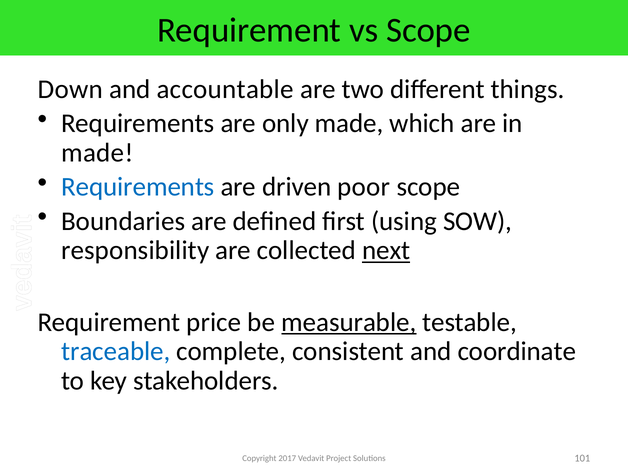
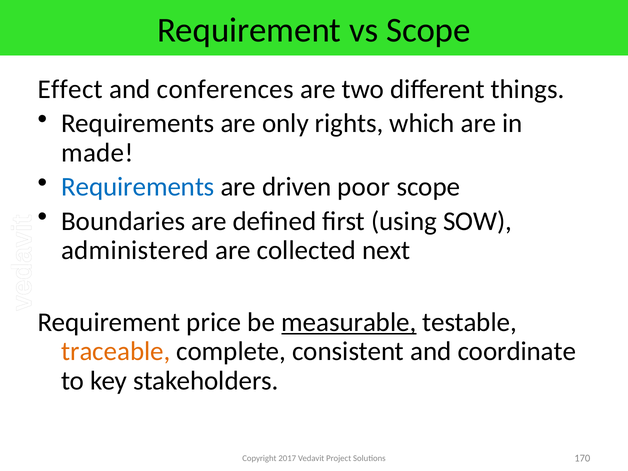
Down: Down -> Effect (70, 89)
accountable: accountable -> conferences (225, 89)
only made: made -> rights (349, 124)
responsibility: responsibility -> administered (135, 250)
next underline: present -> none (386, 250)
traceable colour: blue -> orange (116, 351)
101: 101 -> 170 (582, 458)
